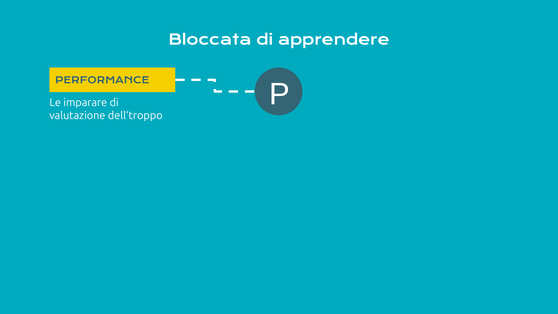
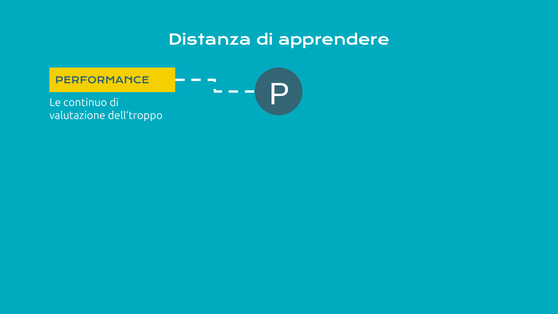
Bloccata: Bloccata -> Distanza (210, 40)
imparare: imparare -> continuo (85, 103)
